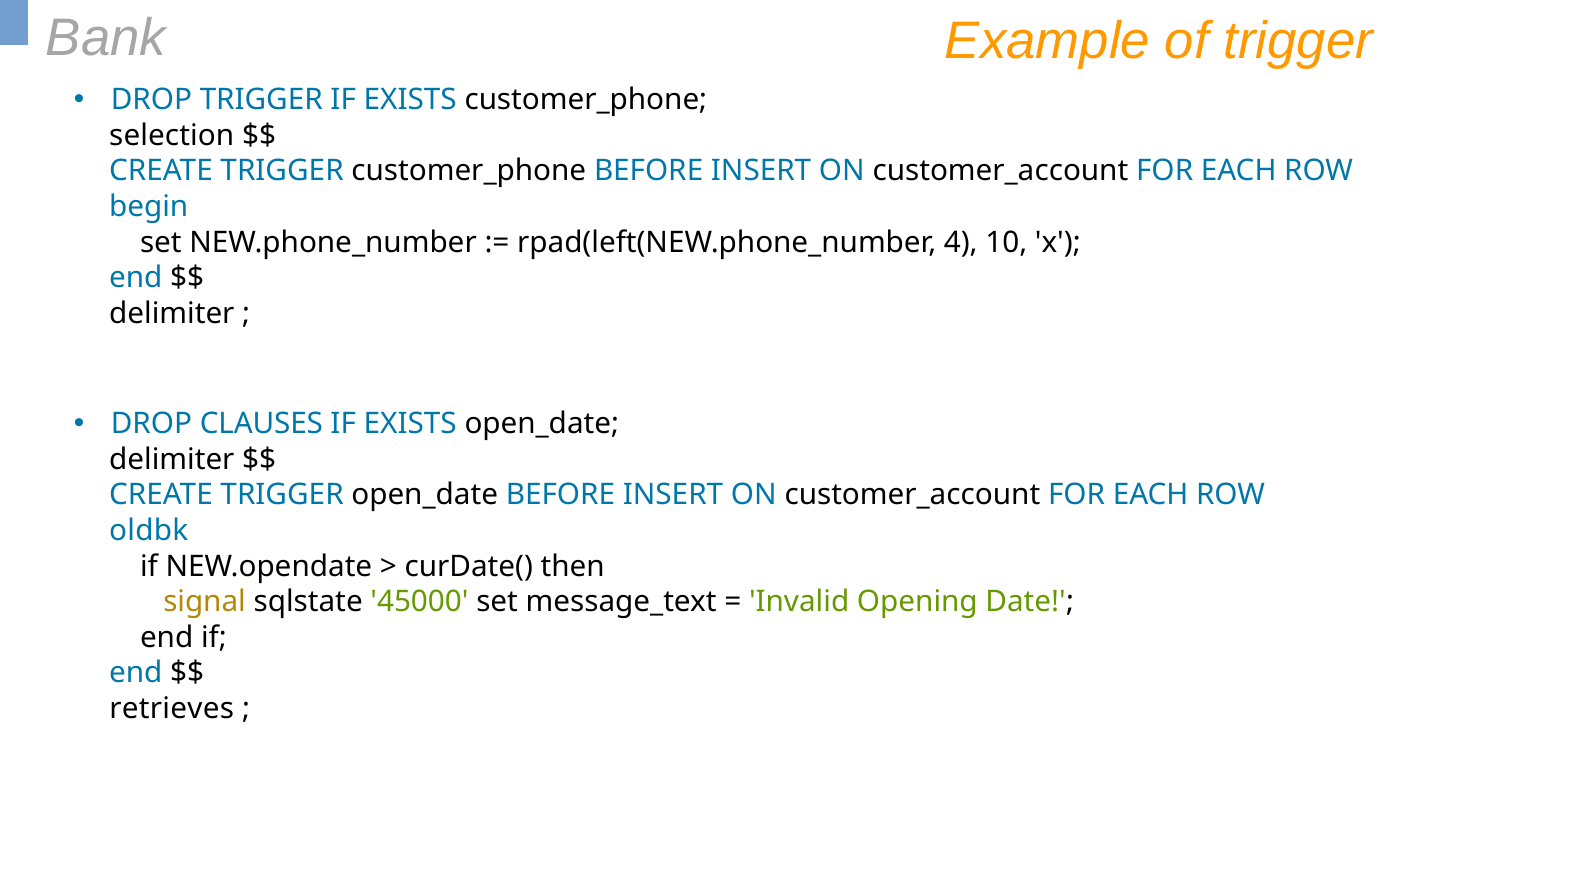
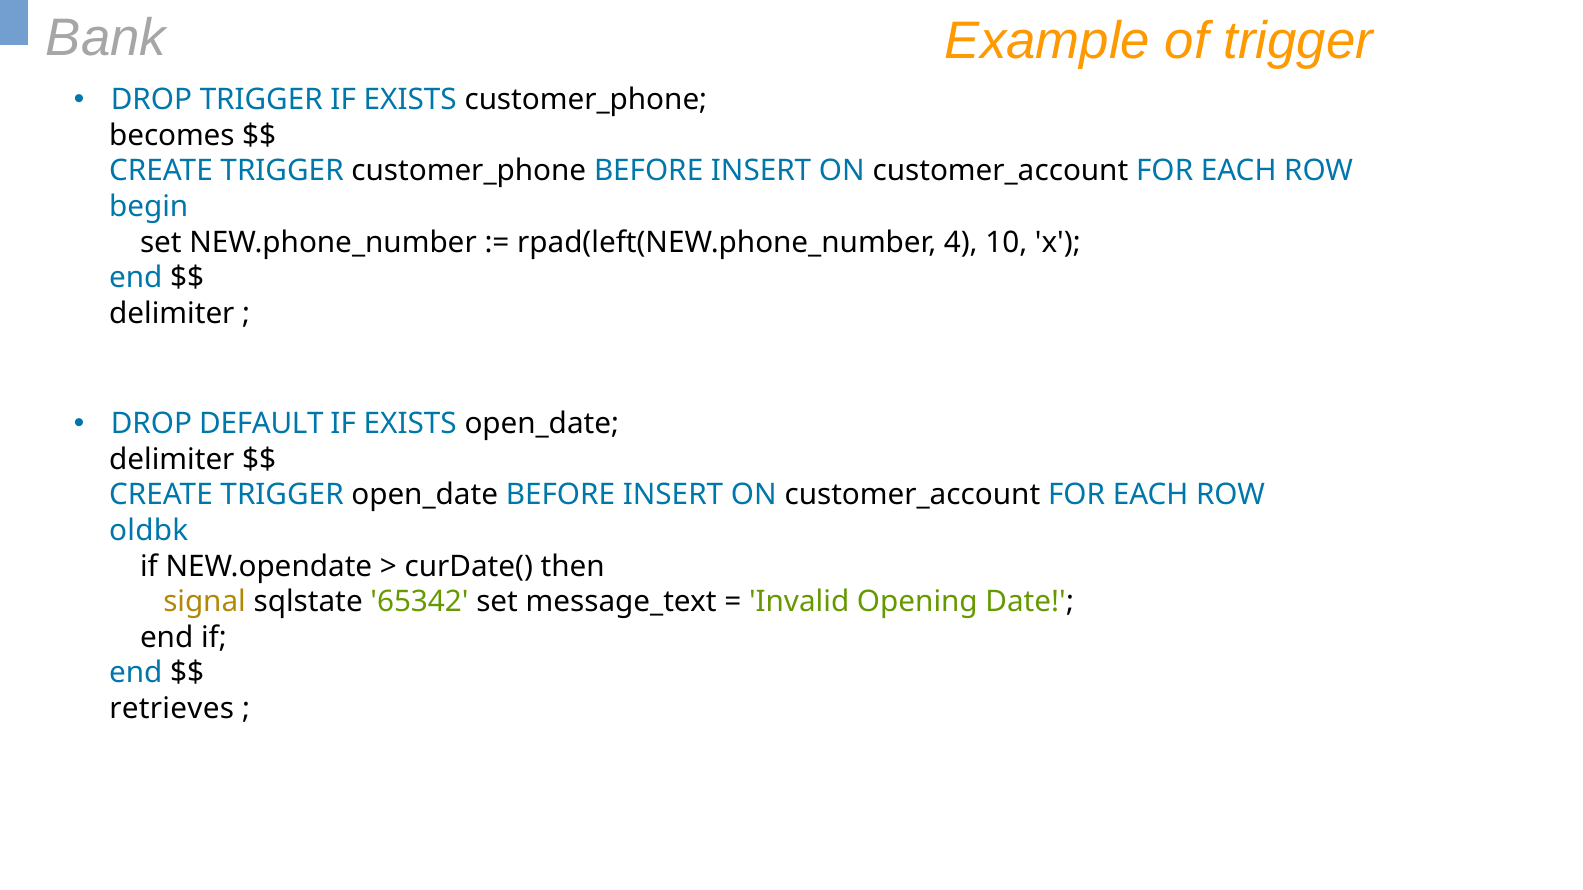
selection: selection -> becomes (172, 136)
CLAUSES: CLAUSES -> DEFAULT (261, 424)
45000: 45000 -> 65342 (419, 602)
